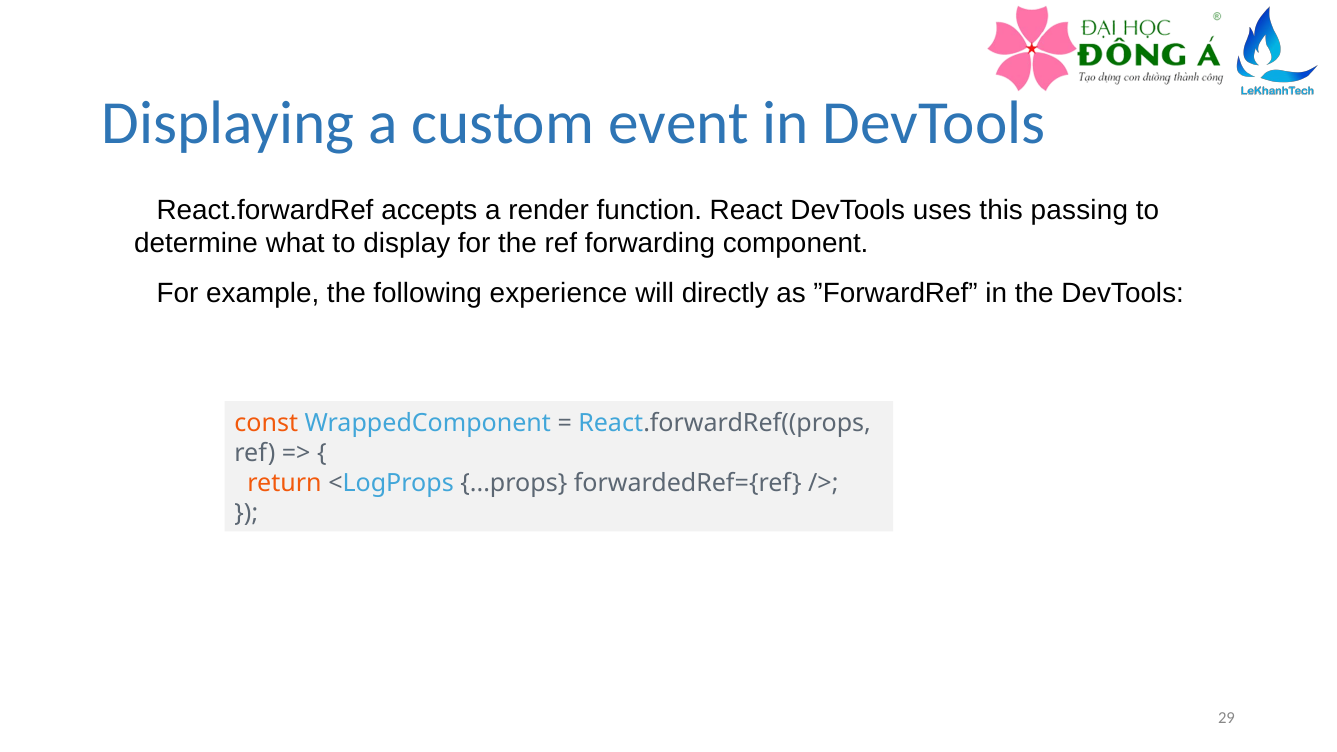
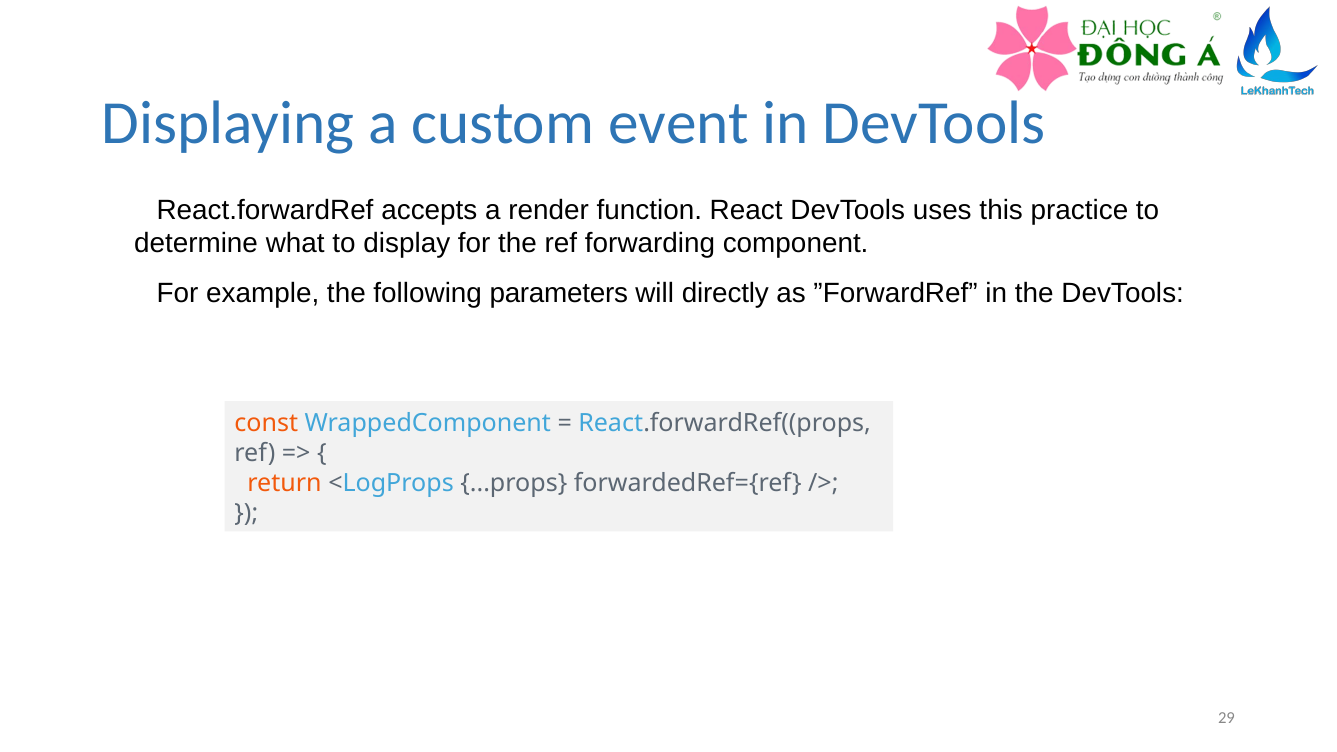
passing: passing -> practice (1079, 210)
experience: experience -> parameters (559, 294)
